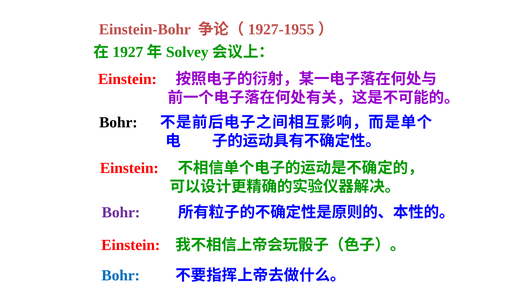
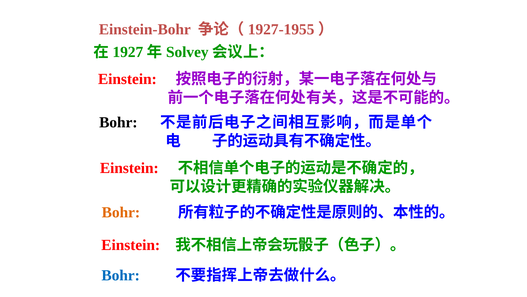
Bohr colour: purple -> orange (121, 212)
